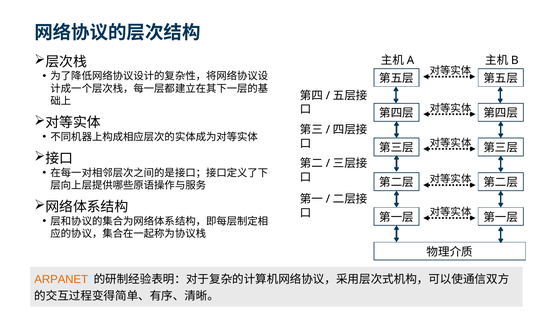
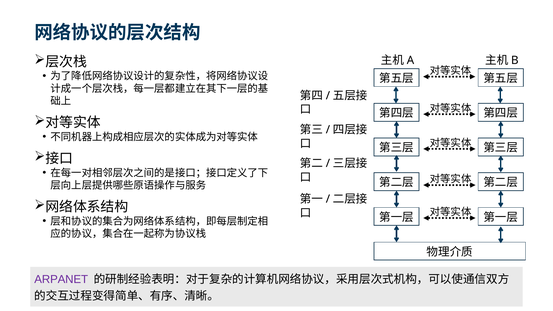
ARPANET colour: orange -> purple (61, 279)
